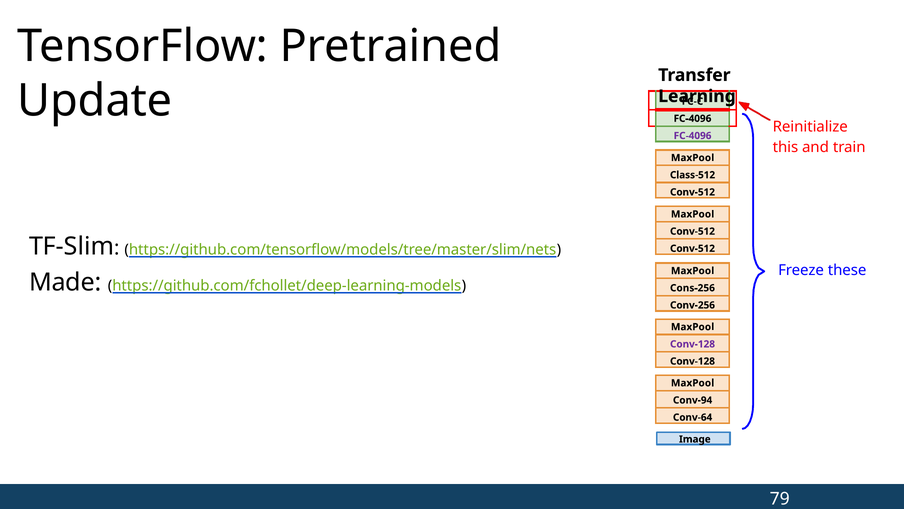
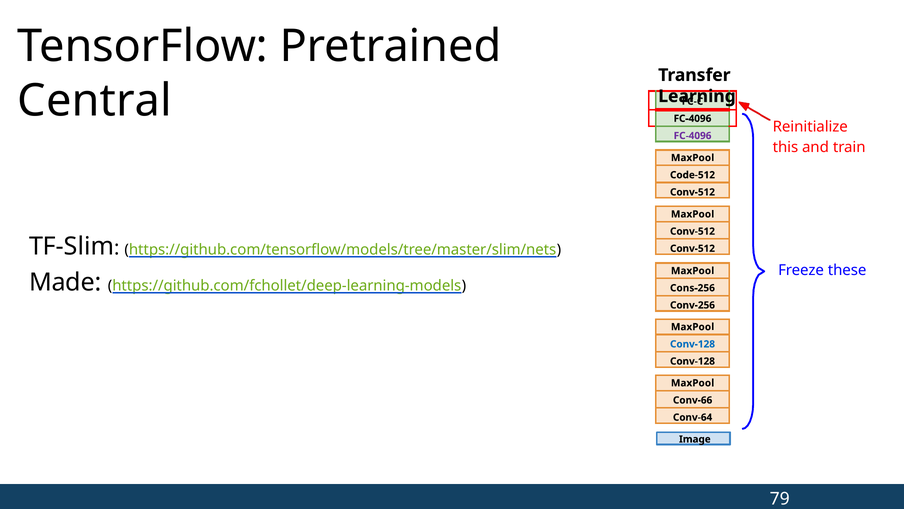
Update: Update -> Central (95, 101)
Class-512: Class-512 -> Code-512 (693, 175)
Conv-128 colour: purple -> blue (693, 344)
Conv-94: Conv-94 -> Conv-66 (693, 400)
